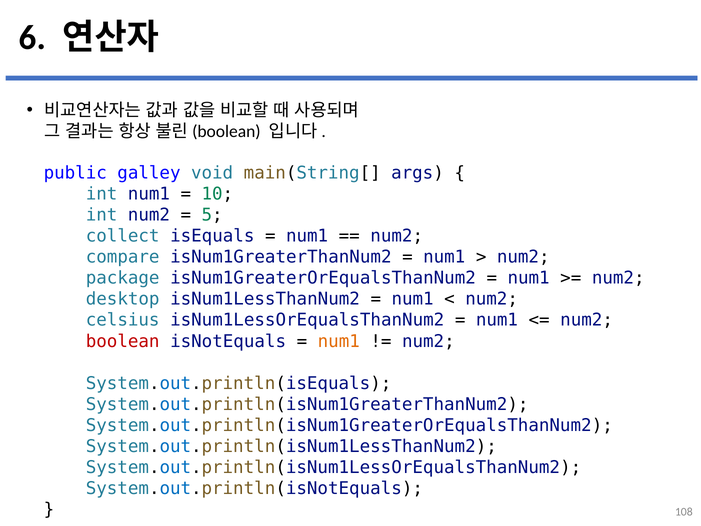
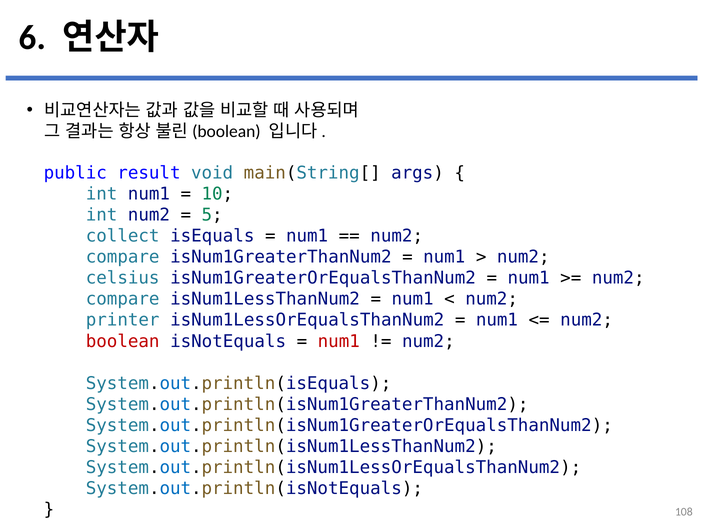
galley: galley -> result (149, 173)
package: package -> celsius (123, 278)
desktop: desktop -> compare (123, 299)
celsius: celsius -> printer (123, 320)
num1 colour: orange -> red (339, 341)
